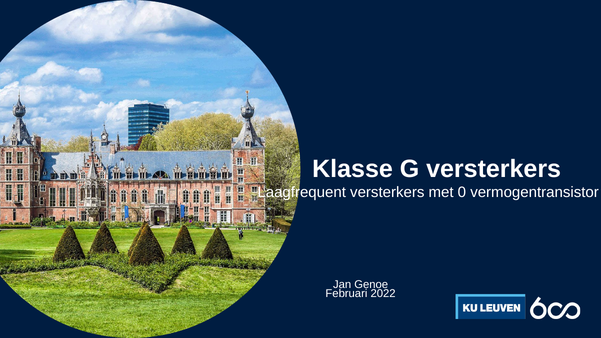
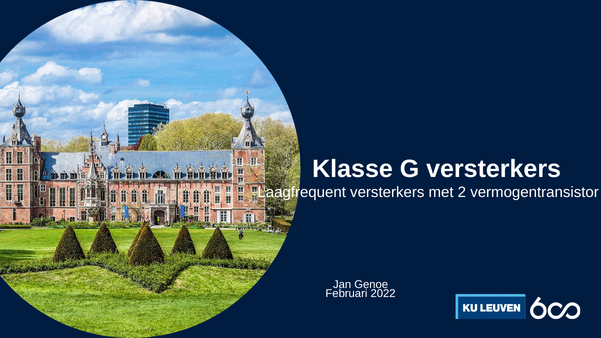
0: 0 -> 2 (462, 193)
